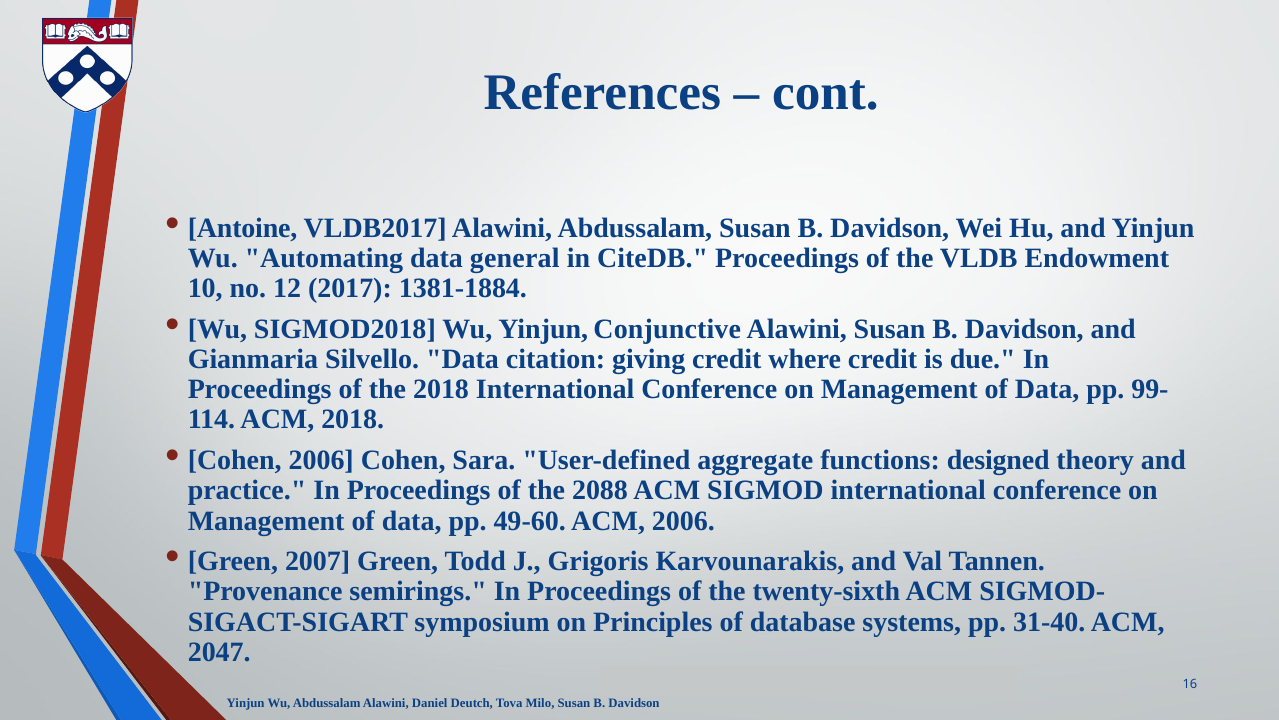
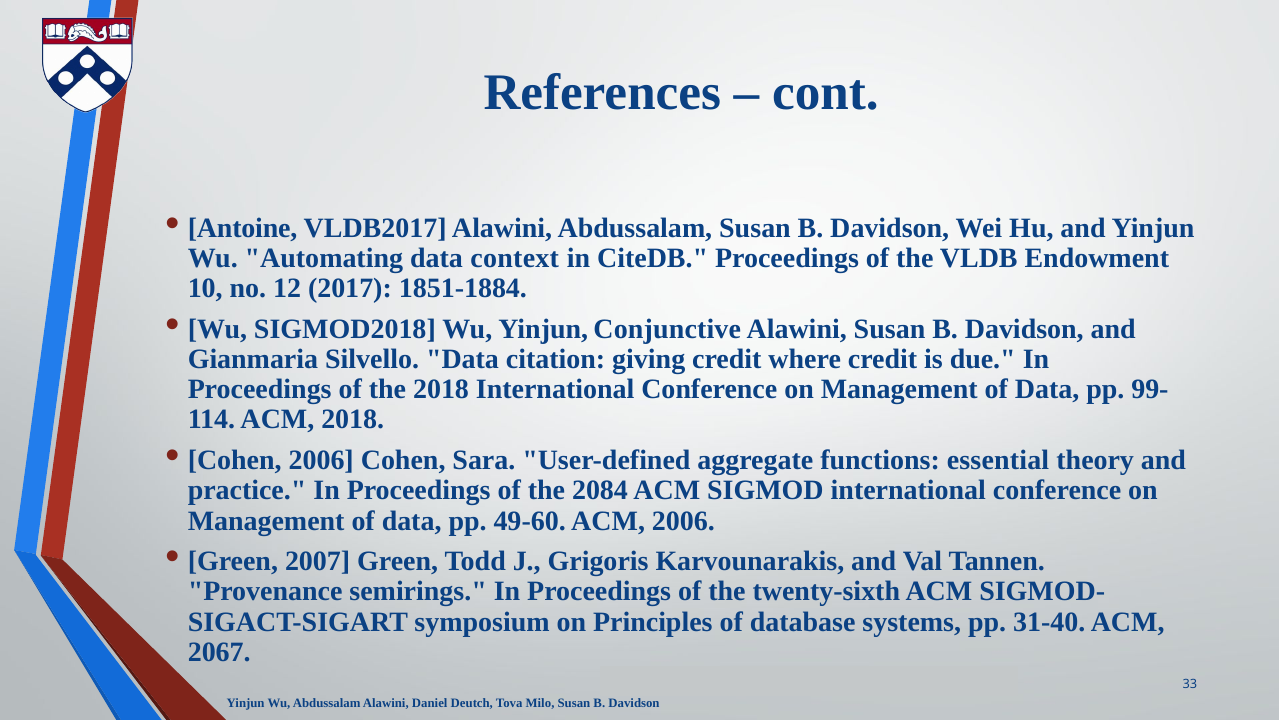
general: general -> context (515, 258)
1381-1884: 1381-1884 -> 1851-1884 (463, 288)
designed: designed -> essential (998, 460)
2088: 2088 -> 2084 (600, 490)
2047: 2047 -> 2067 (219, 652)
16: 16 -> 33 (1190, 684)
